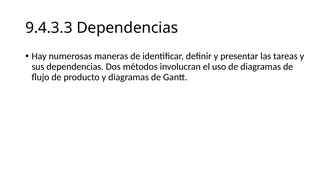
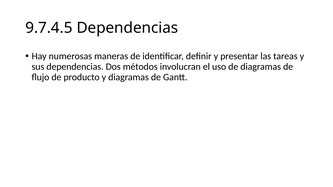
9.4.3.3: 9.4.3.3 -> 9.7.4.5 (49, 28)
